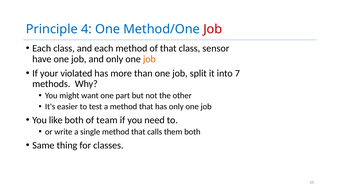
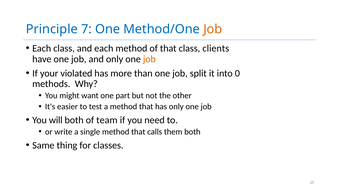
4: 4 -> 7 (86, 29)
Job colour: red -> orange (213, 29)
sensor: sensor -> clients (216, 48)
7: 7 -> 0 (237, 73)
like: like -> will (56, 120)
